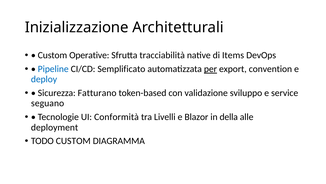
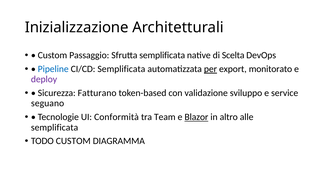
Operative: Operative -> Passaggio (89, 55)
Sfrutta tracciabilità: tracciabilità -> semplificata (162, 55)
Items: Items -> Scelta (233, 55)
CI/CD Semplificato: Semplificato -> Semplificata (121, 69)
convention: convention -> monitorato (270, 69)
deploy colour: blue -> purple (44, 79)
Livelli: Livelli -> Team (165, 117)
Blazor underline: none -> present (196, 117)
della: della -> altro (229, 117)
deployment: deployment -> semplificata (55, 127)
